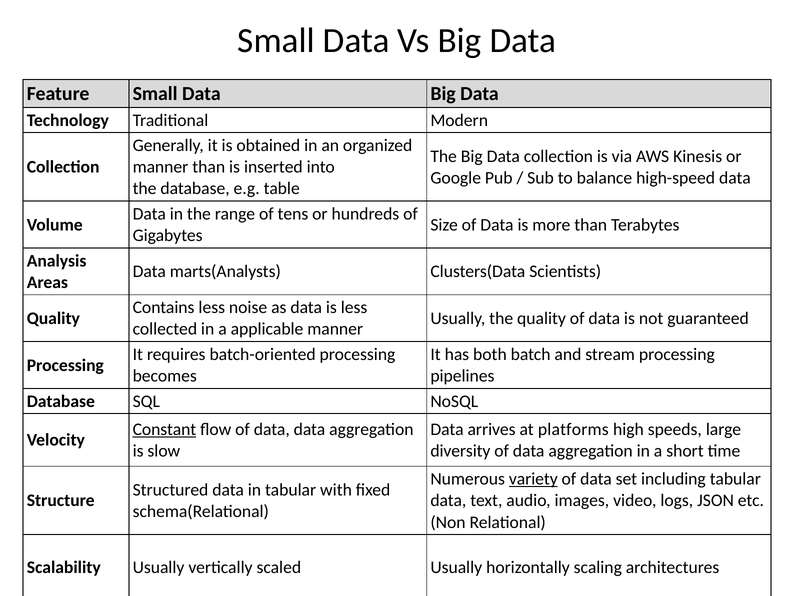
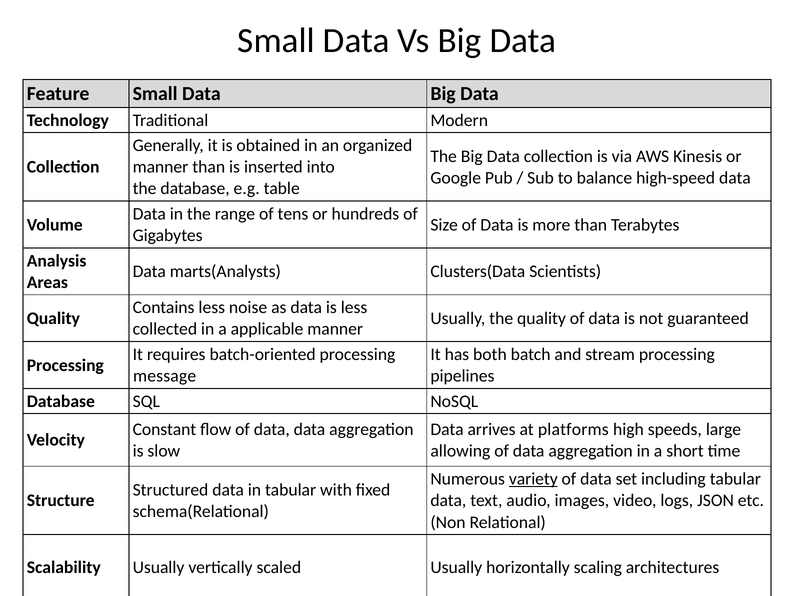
becomes: becomes -> message (165, 376)
Constant underline: present -> none (164, 429)
diversity: diversity -> allowing (460, 451)
